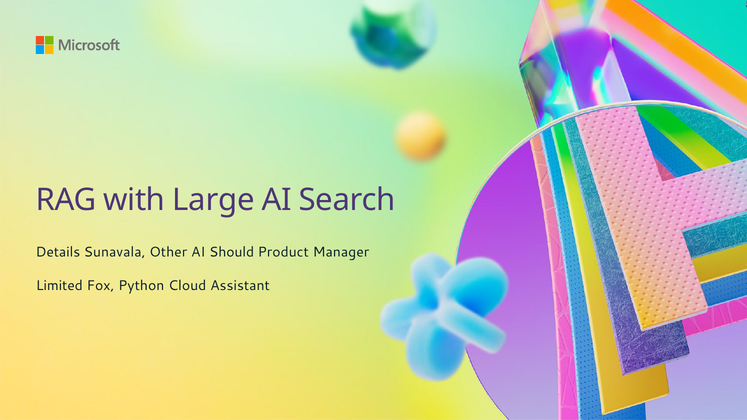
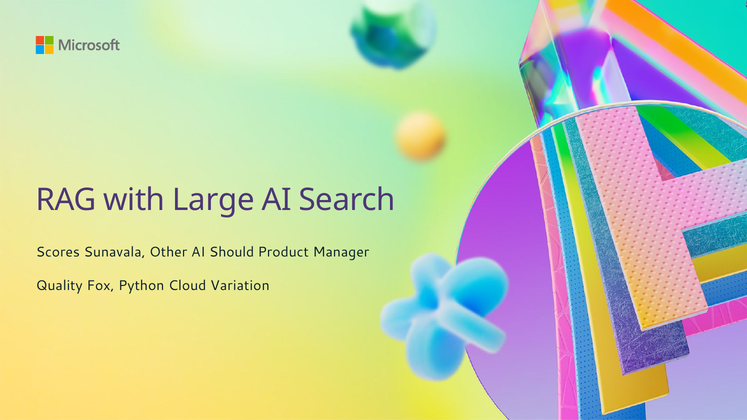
Details: Details -> Scores (58, 252)
Limited: Limited -> Quality (59, 286)
Assistant: Assistant -> Variation (240, 286)
